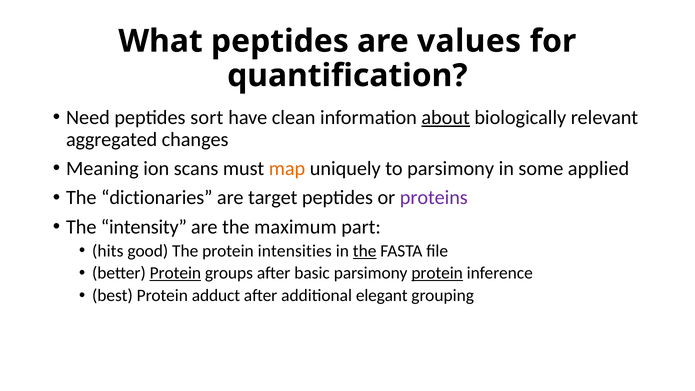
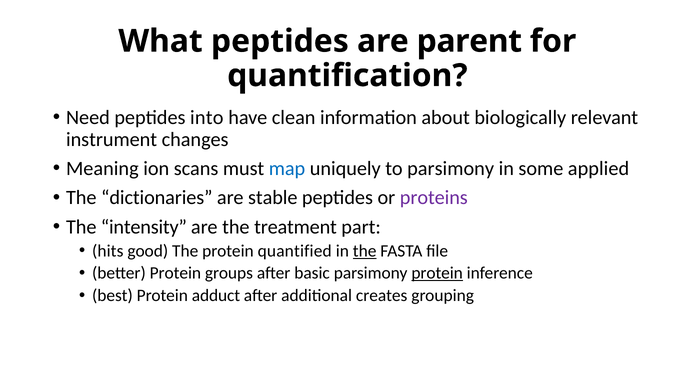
values: values -> parent (469, 41)
sort: sort -> into (207, 118)
about underline: present -> none (446, 118)
aggregated: aggregated -> instrument (112, 139)
map colour: orange -> blue (287, 169)
target: target -> stable (273, 198)
maximum: maximum -> treatment (296, 227)
intensities: intensities -> quantified (295, 251)
Protein underline: present -> none (175, 273)
elegant: elegant -> creates (382, 296)
